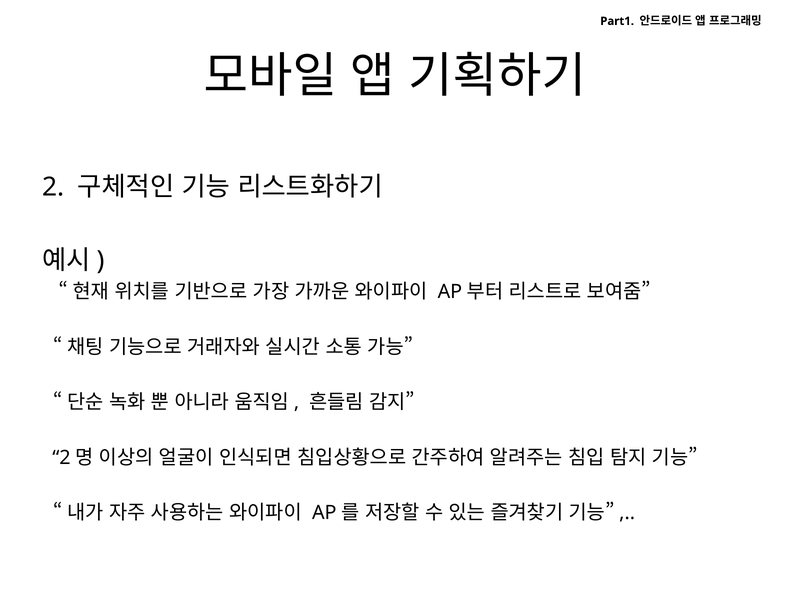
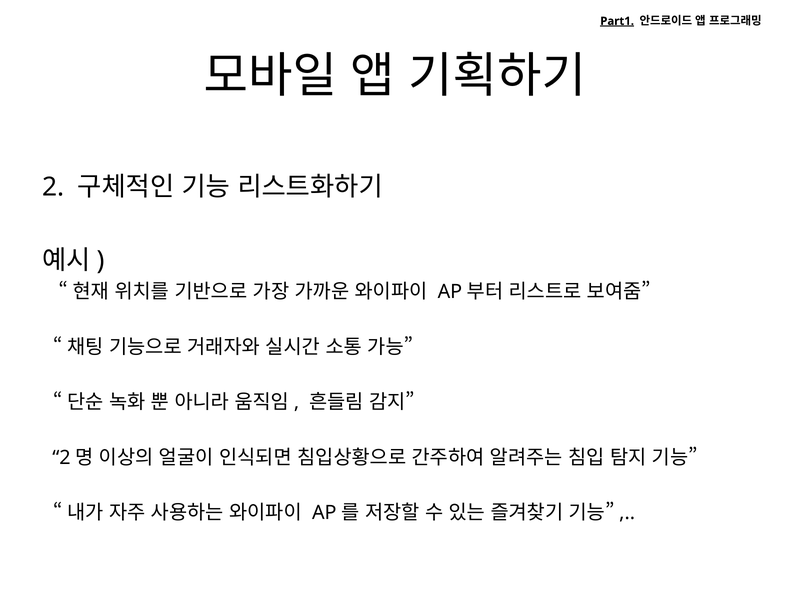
Part1 underline: none -> present (617, 21)
